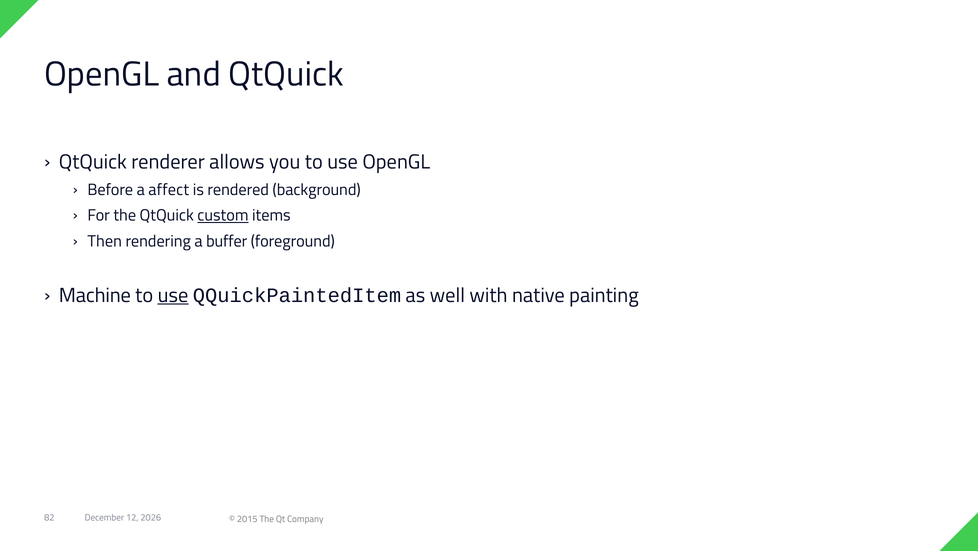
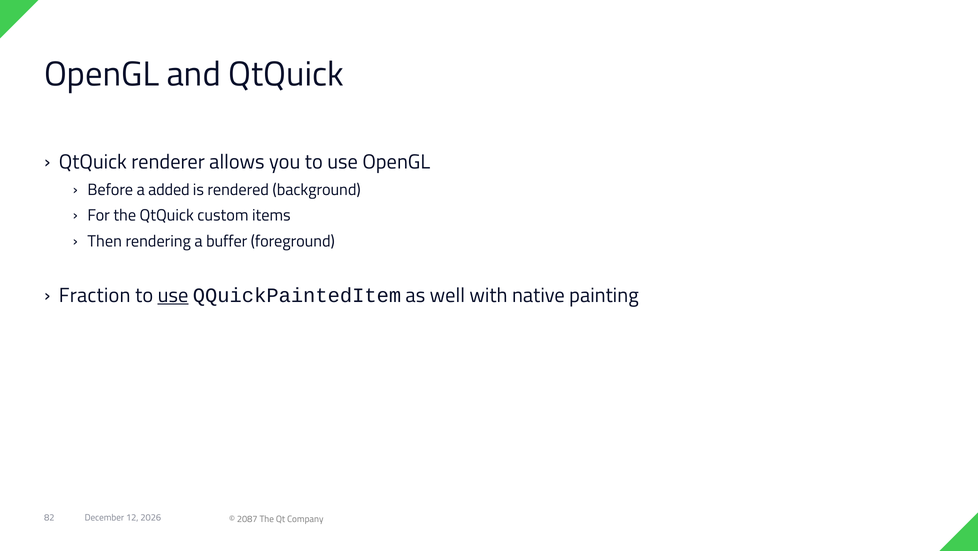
affect: affect -> added (169, 190)
custom underline: present -> none (223, 215)
Machine: Machine -> Fraction (95, 295)
2015: 2015 -> 2087 (247, 518)
